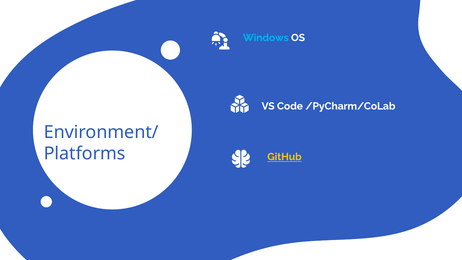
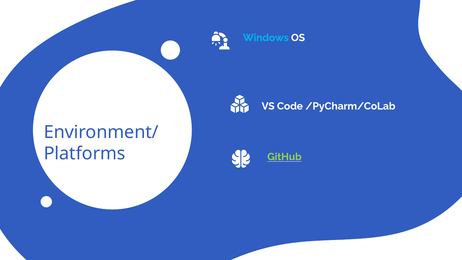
GitHub colour: yellow -> light green (284, 157)
